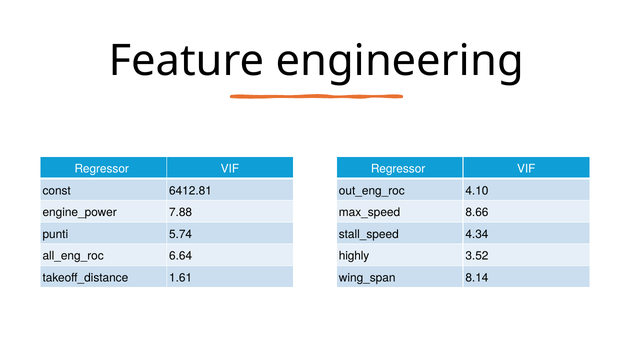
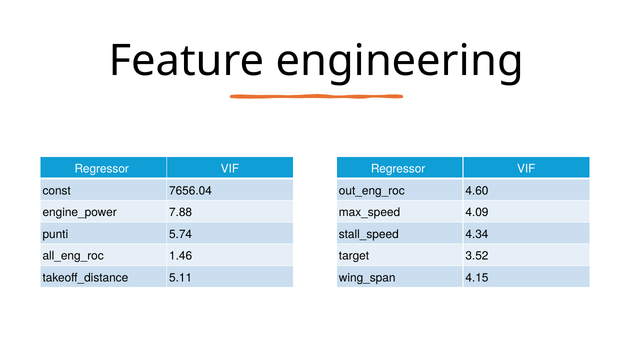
6412.81: 6412.81 -> 7656.04 (190, 191)
4.10: 4.10 -> 4.60 (477, 191)
8.66: 8.66 -> 4.09 (477, 212)
6.64: 6.64 -> 1.46 (181, 256)
highly: highly -> target (354, 256)
1.61: 1.61 -> 5.11 (181, 278)
8.14: 8.14 -> 4.15 (477, 278)
